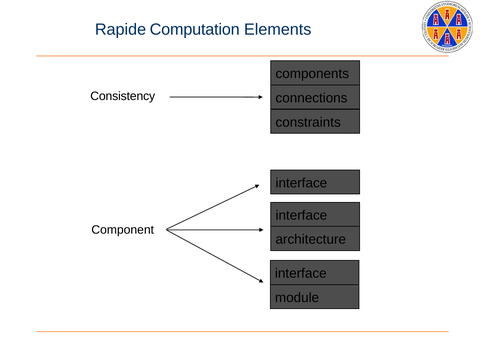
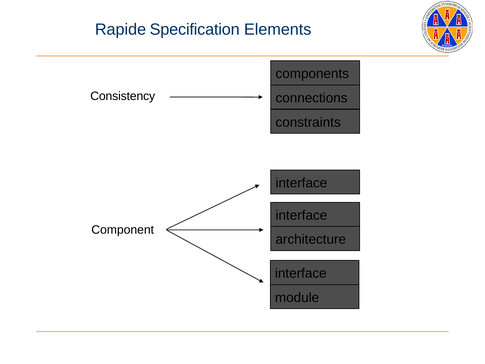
Computation: Computation -> Specification (195, 29)
